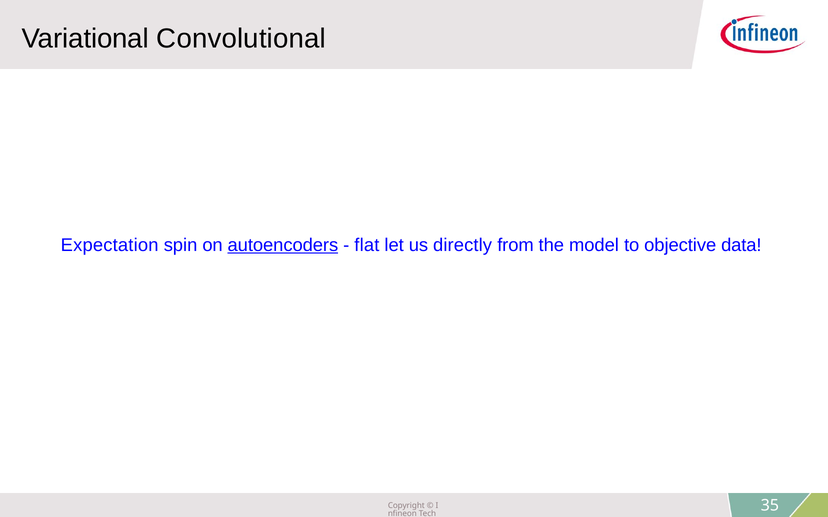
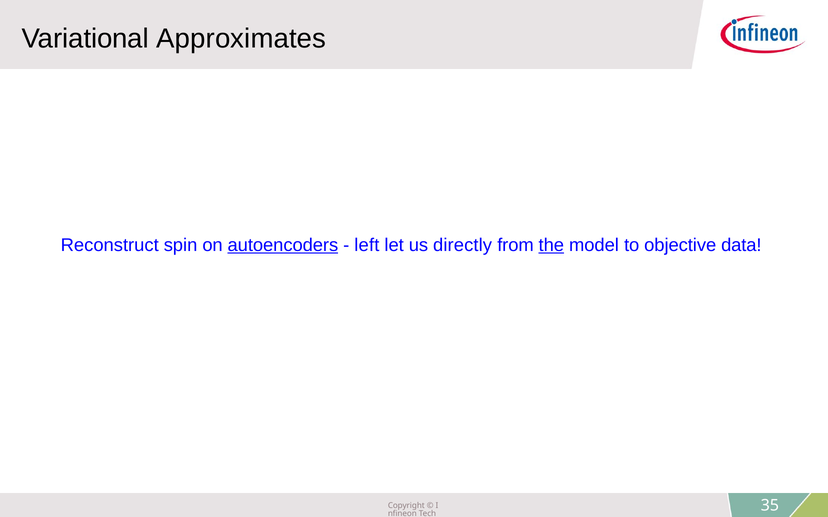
Convolutional: Convolutional -> Approximates (241, 39)
Expectation: Expectation -> Reconstruct (110, 245)
flat: flat -> left (367, 245)
the underline: none -> present (551, 245)
